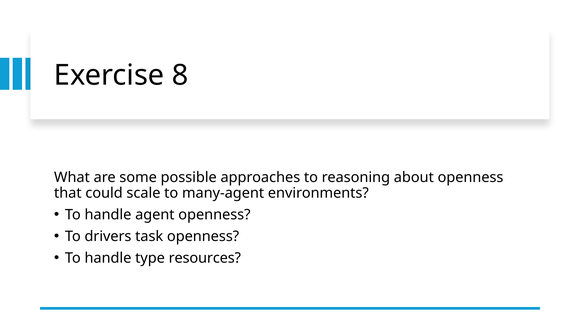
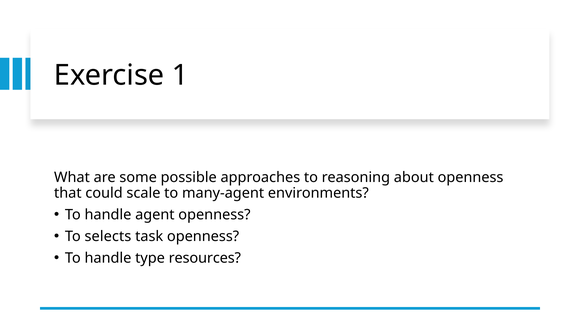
8: 8 -> 1 (180, 75)
drivers: drivers -> selects (108, 236)
